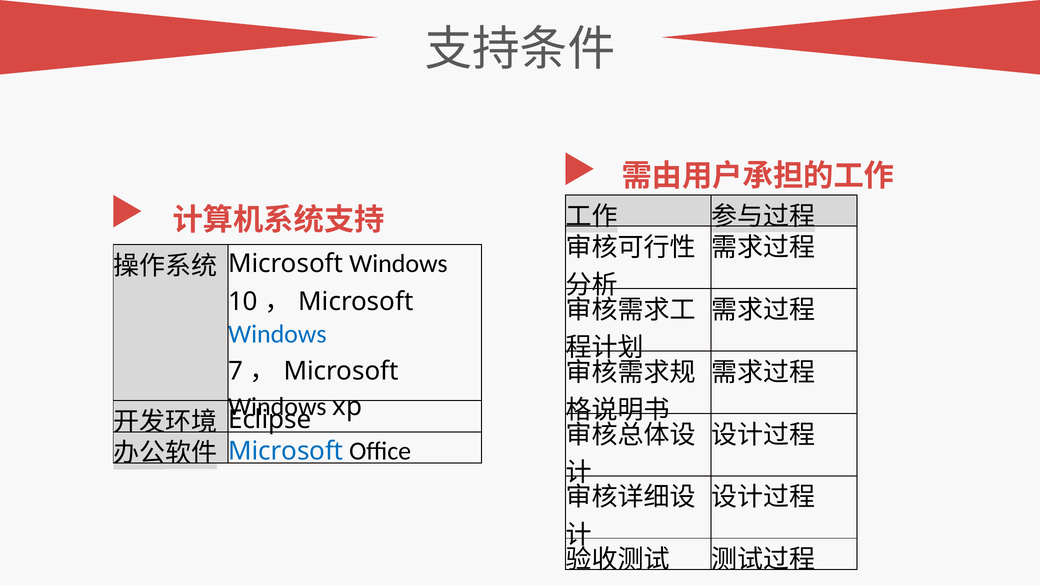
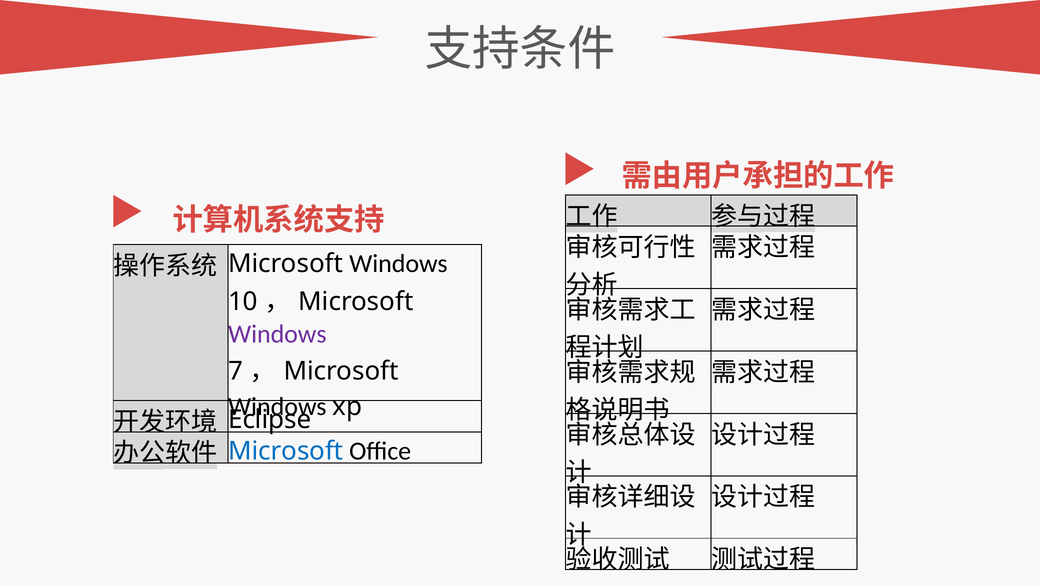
Windows colour: blue -> purple (277, 334)
